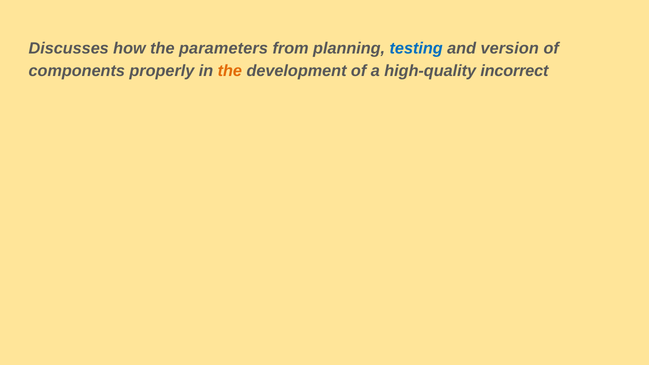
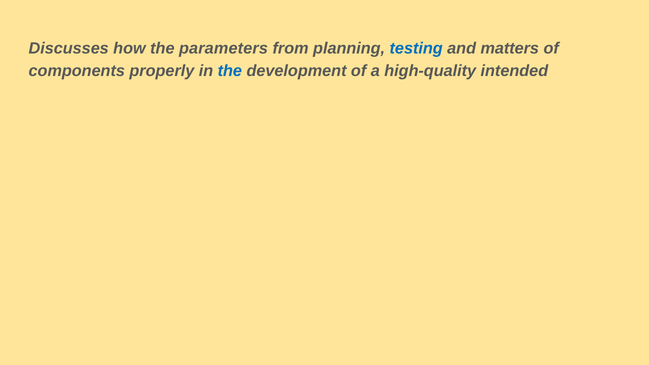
version: version -> matters (510, 49)
the colour: orange -> blue (230, 71)
incorrect: incorrect -> intended (514, 71)
